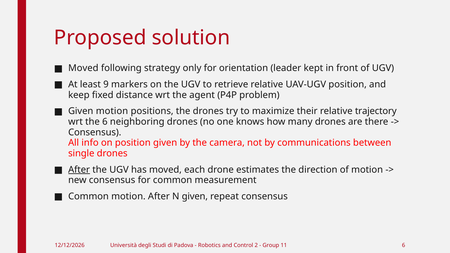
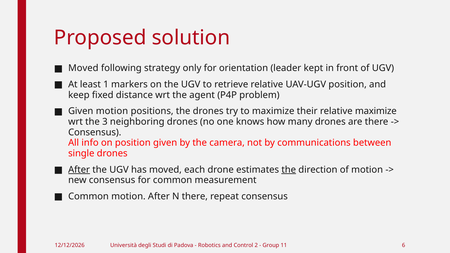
9: 9 -> 1 (106, 84)
relative trajectory: trajectory -> maximize (376, 111)
the 6: 6 -> 3 (105, 122)
the underline: none -> present (289, 170)
N given: given -> there (195, 197)
